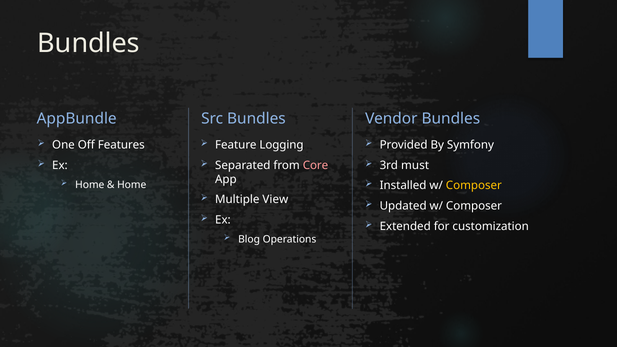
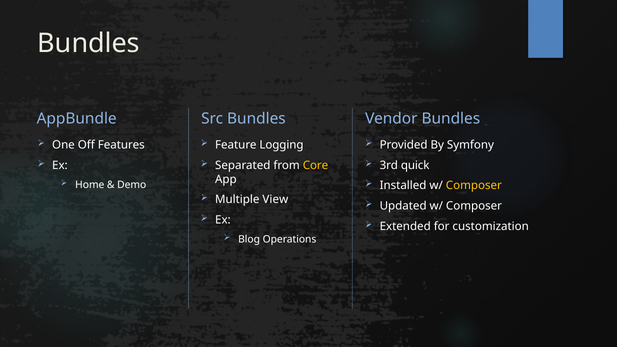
Core colour: pink -> yellow (315, 165)
must: must -> quick (415, 165)
Home: Home -> Demo (132, 185)
